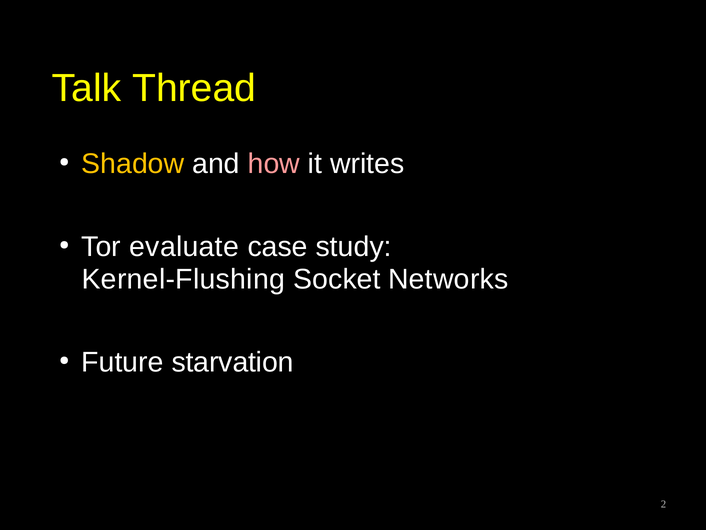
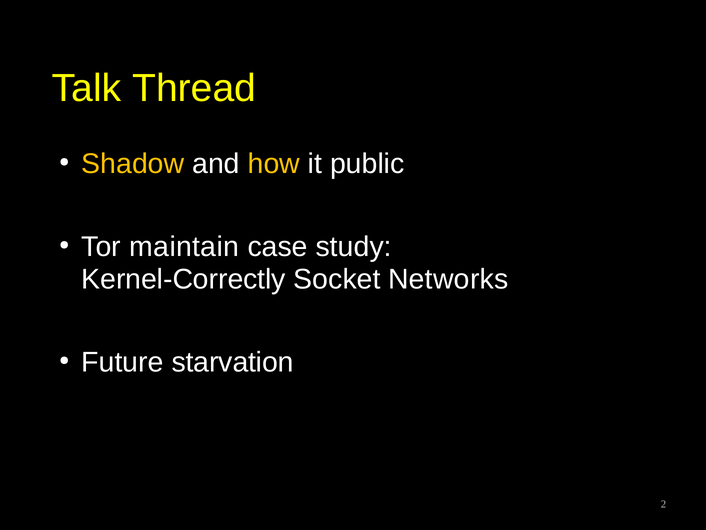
how colour: pink -> yellow (274, 164)
writes: writes -> public (367, 164)
evaluate: evaluate -> maintain (184, 247)
Kernel-Flushing: Kernel-Flushing -> Kernel-Correctly (184, 279)
